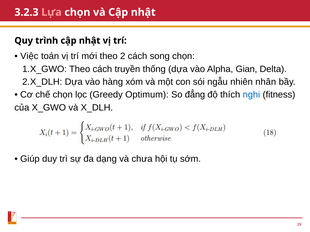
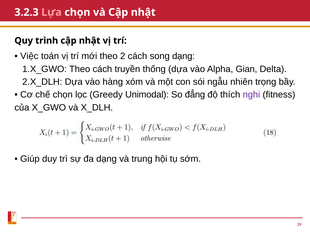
song chọn: chọn -> dạng (184, 56)
nhân: nhân -> trọng (266, 82)
Optimum: Optimum -> Unimodal (147, 95)
nghi colour: blue -> purple (251, 95)
chưa: chưa -> trung (142, 159)
